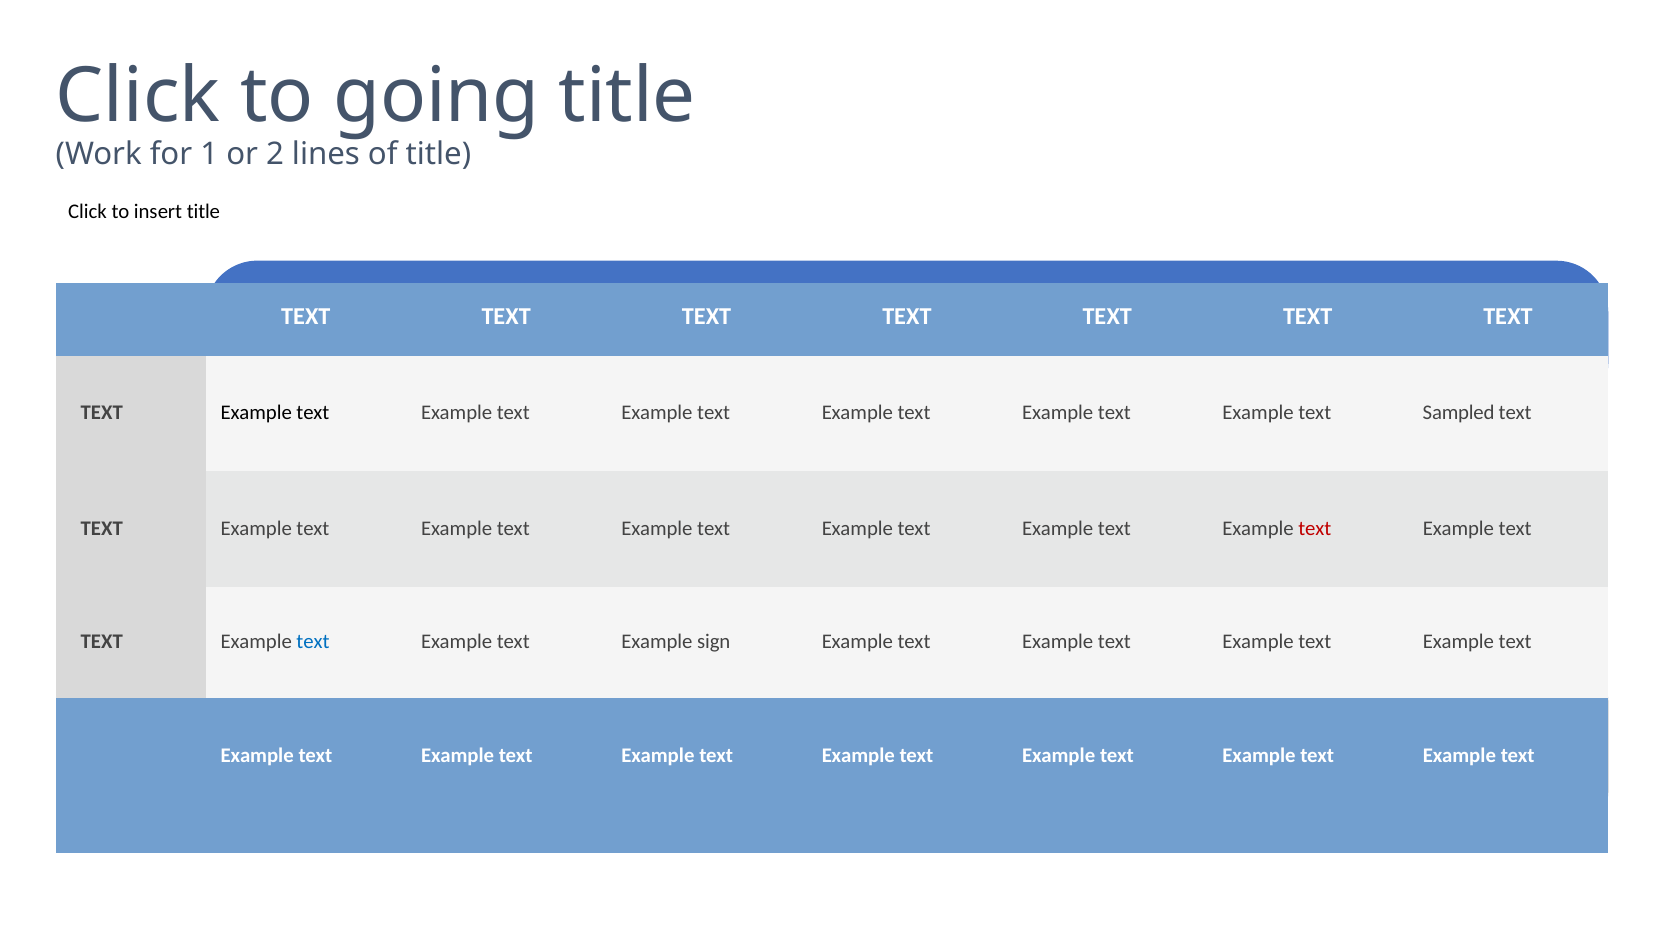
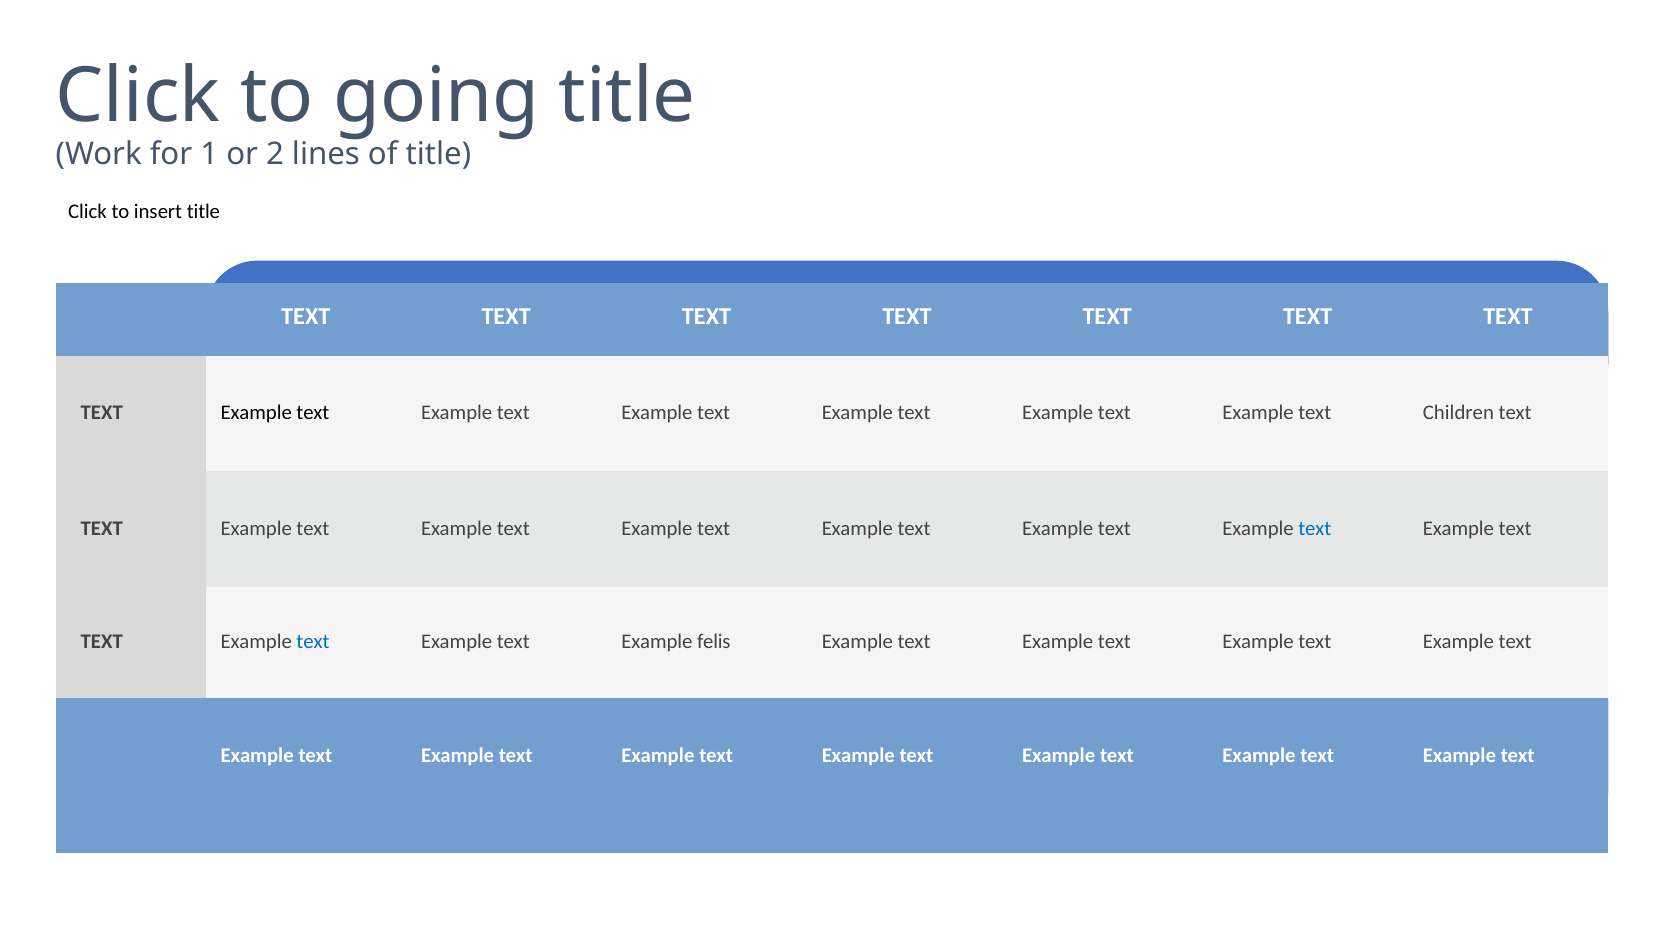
Sampled: Sampled -> Children (1458, 413)
text colour: red -> blue (1315, 529)
sign: sign -> felis (714, 642)
